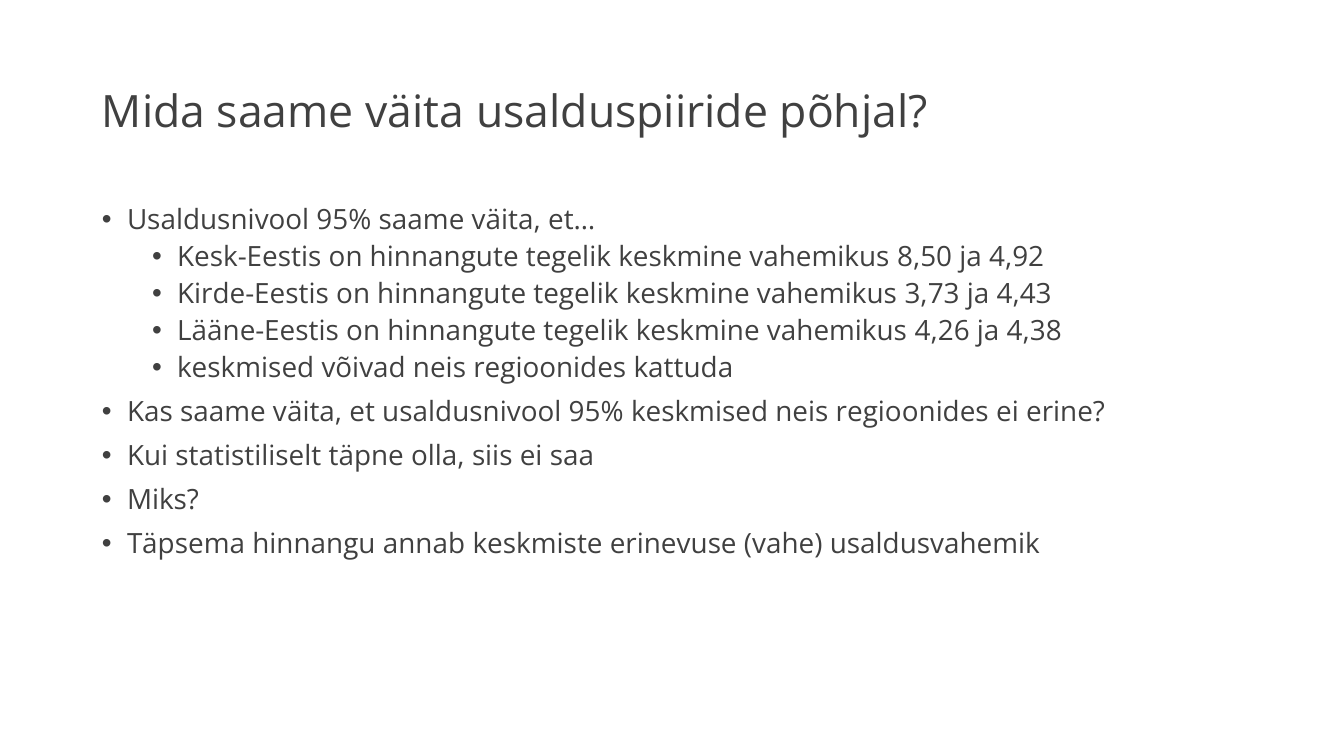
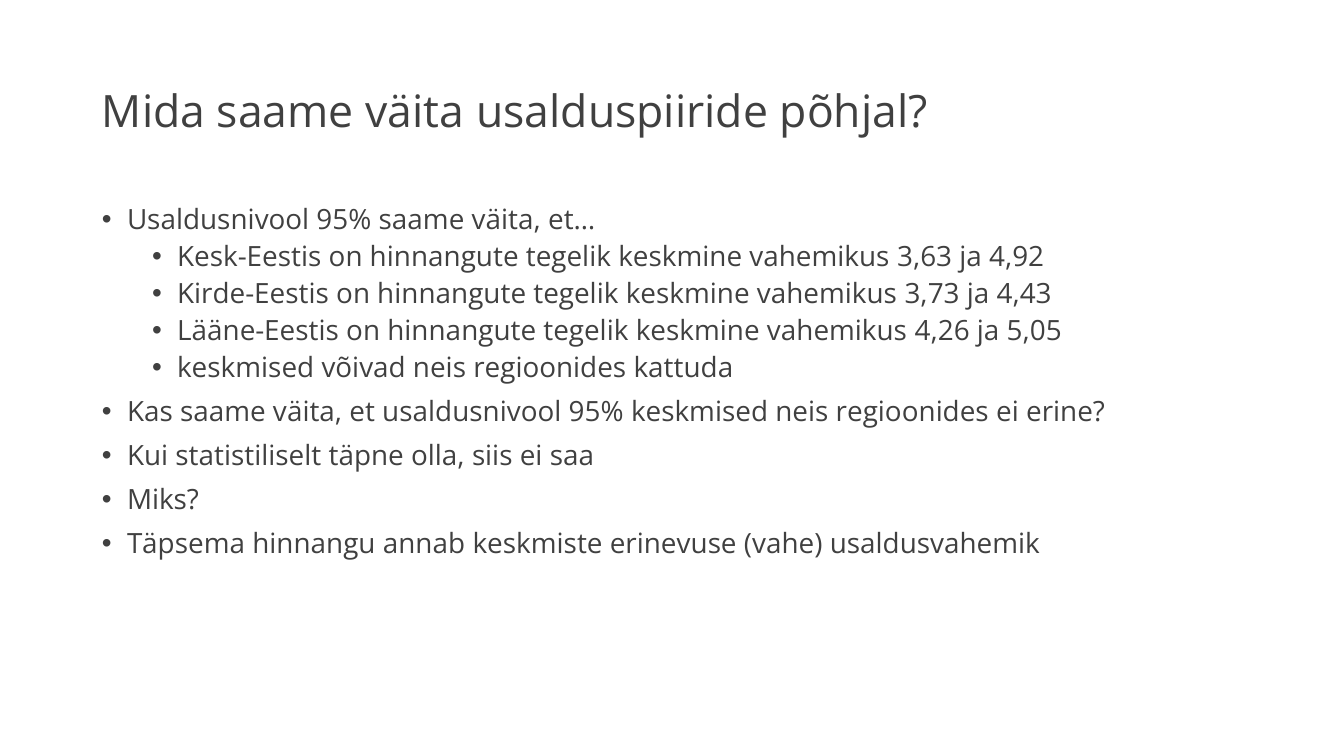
8,50: 8,50 -> 3,63 (925, 257)
4,38: 4,38 -> 5,05 (1034, 331)
